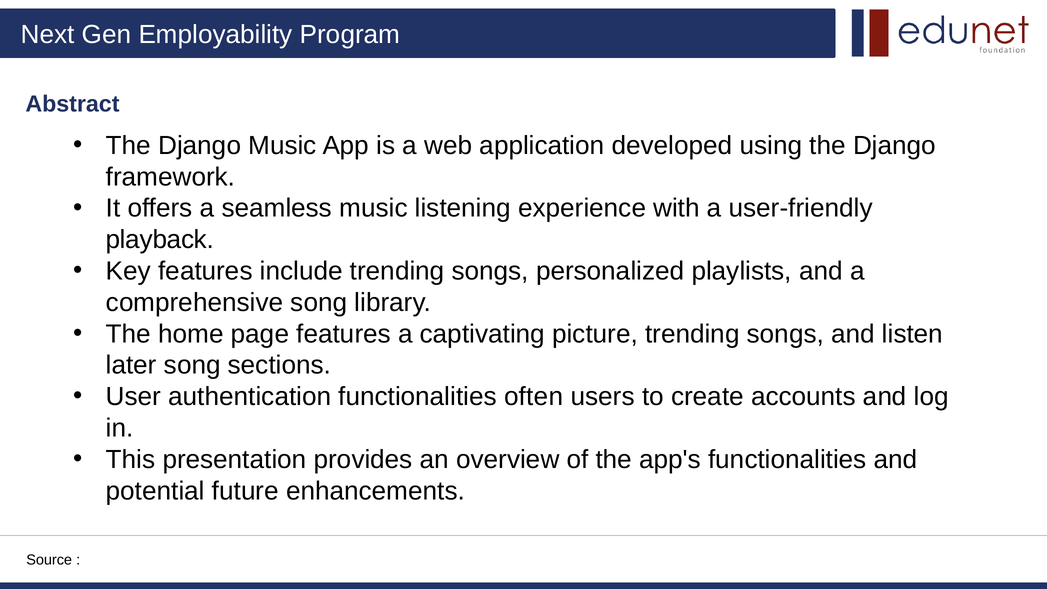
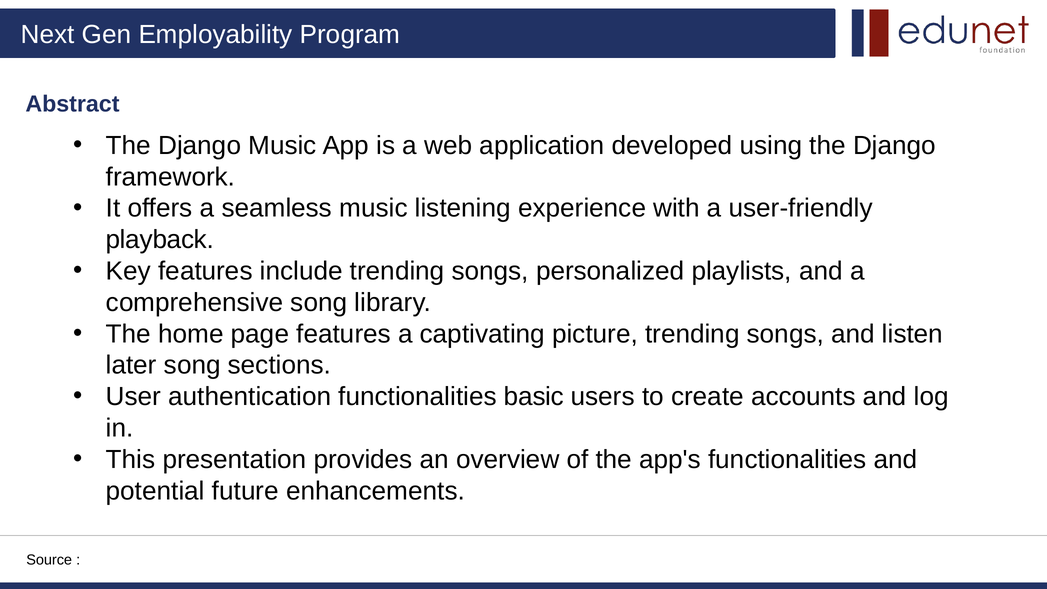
often: often -> basic (534, 397)
